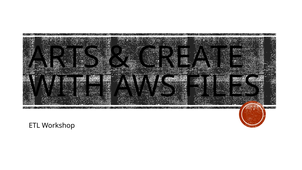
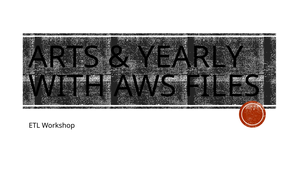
CREATE: CREATE -> YEARLY (191, 57)
